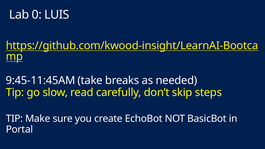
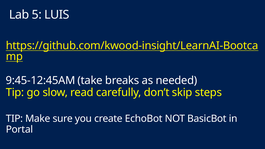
0: 0 -> 5 (37, 15)
9:45-11:45AM: 9:45-11:45AM -> 9:45-12:45AM (40, 81)
